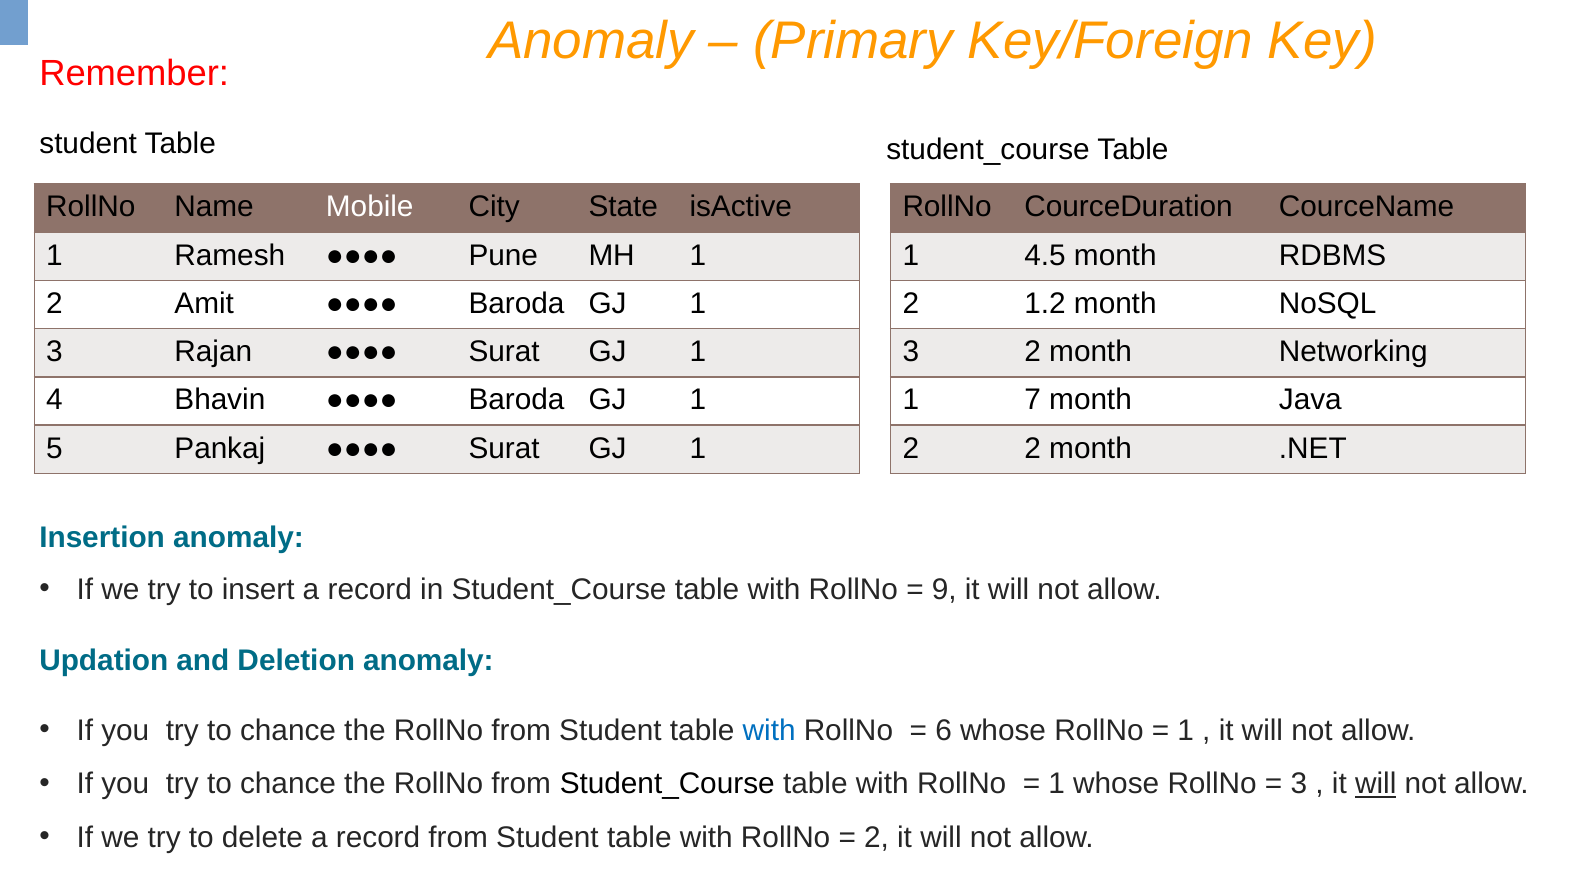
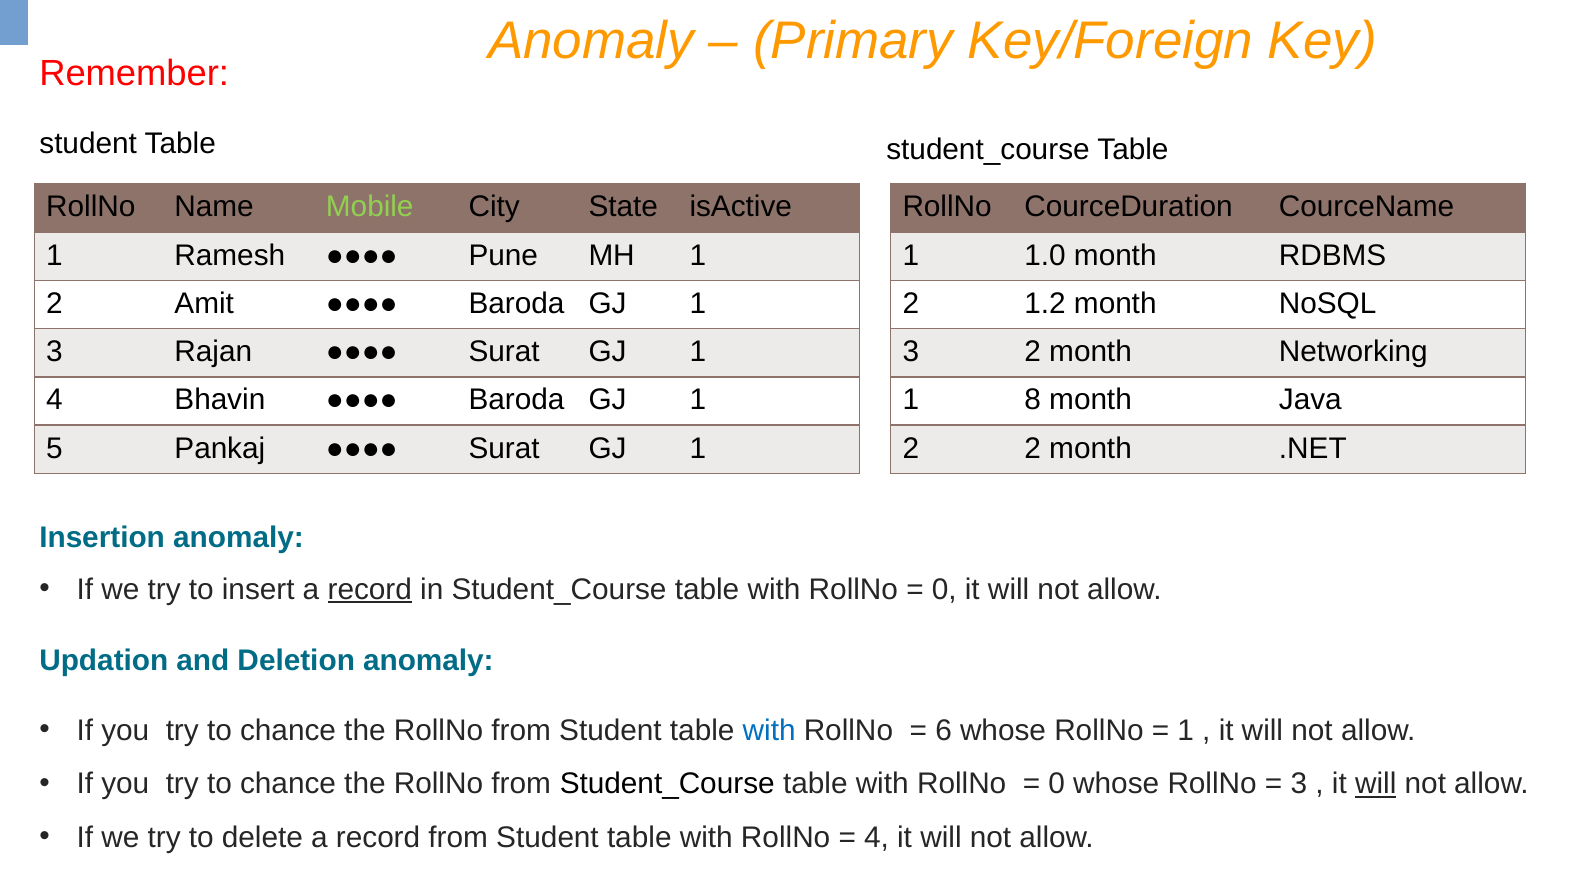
Mobile colour: white -> light green (370, 207)
4.5: 4.5 -> 1.0 (1045, 255)
7: 7 -> 8 (1033, 400)
record underline: none -> present (370, 590)
9: 9 -> 0 (944, 590)
1: 1 -> 0 (1057, 784)
2: 2 -> 4 (877, 838)
